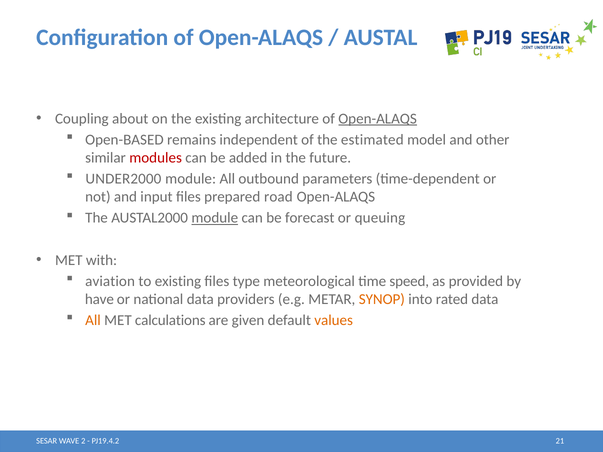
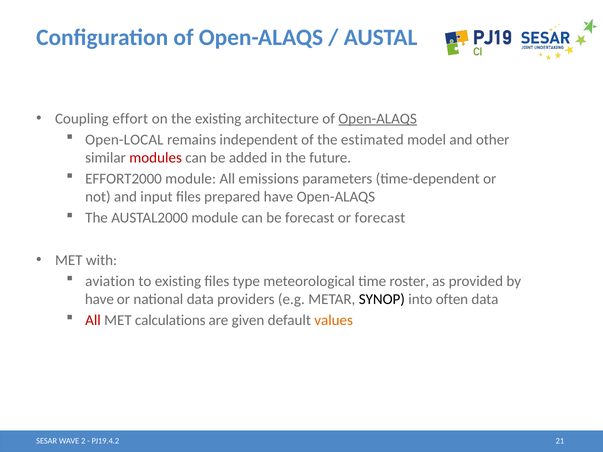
about: about -> effort (130, 119)
Open-BASED: Open-BASED -> Open-LOCAL (124, 140)
UNDER2000: UNDER2000 -> EFFORT2000 (124, 179)
outbound: outbound -> emissions (269, 179)
prepared road: road -> have (278, 197)
module underline: present -> none (215, 218)
or queuing: queuing -> forecast (380, 218)
speed: speed -> roster (409, 281)
SYNOP colour: orange -> black (382, 300)
rated: rated -> often (452, 300)
All colour: orange -> red (93, 321)
